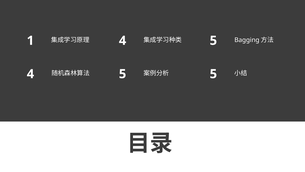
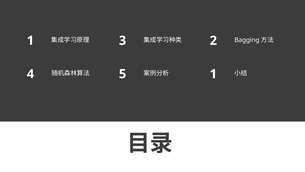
4: 4 -> 3 (123, 41)
5: 5 -> 2 (213, 41)
5 5: 5 -> 1 (213, 74)
